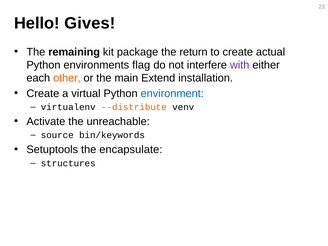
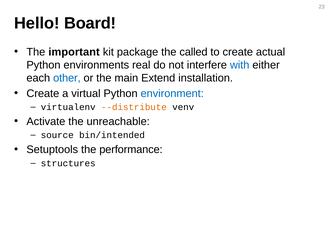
Gives: Gives -> Board (90, 23)
remaining: remaining -> important (74, 52)
return: return -> called (194, 52)
flag: flag -> real (141, 65)
with colour: purple -> blue (240, 65)
other colour: orange -> blue (67, 78)
bin/keywords: bin/keywords -> bin/intended (112, 135)
encapsulate: encapsulate -> performance (131, 150)
